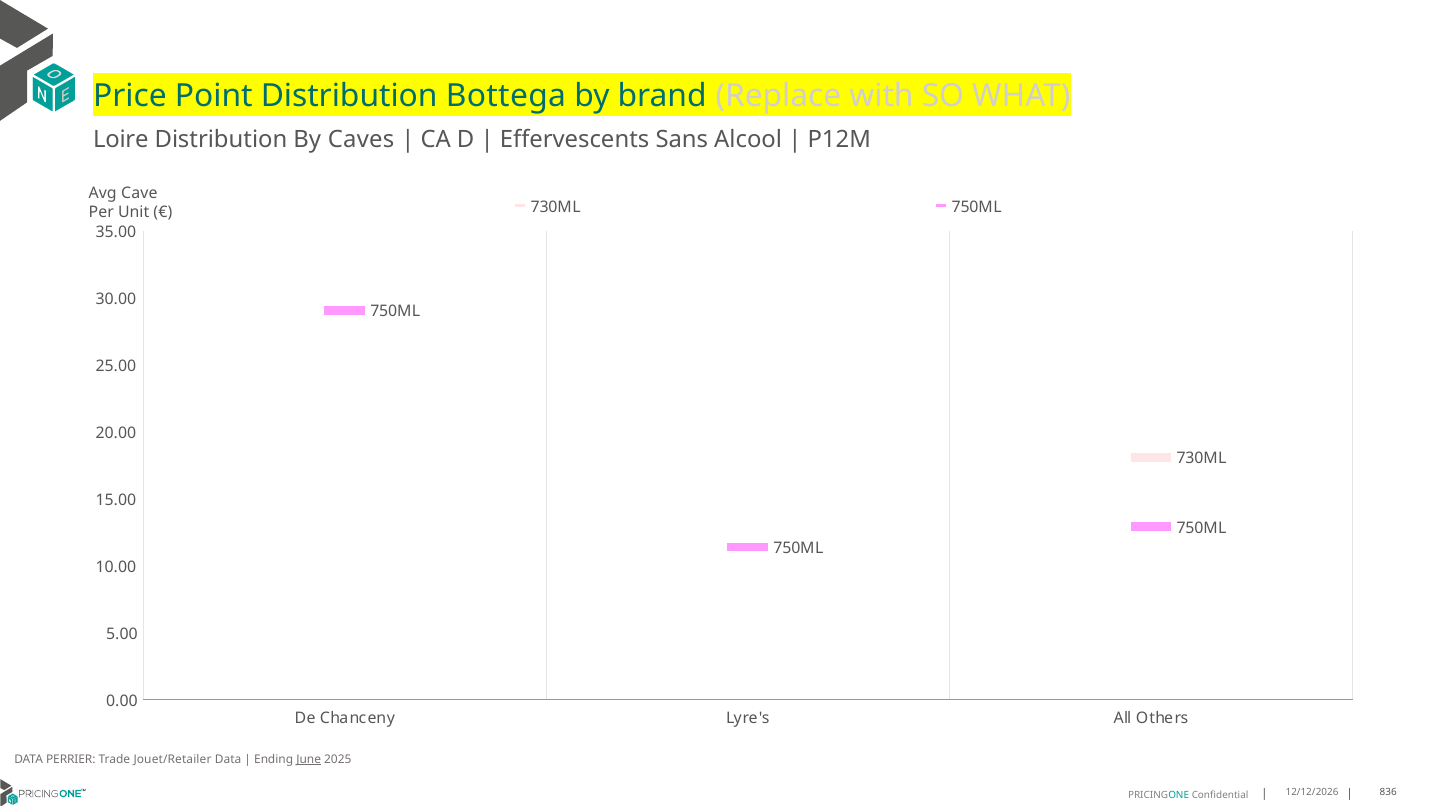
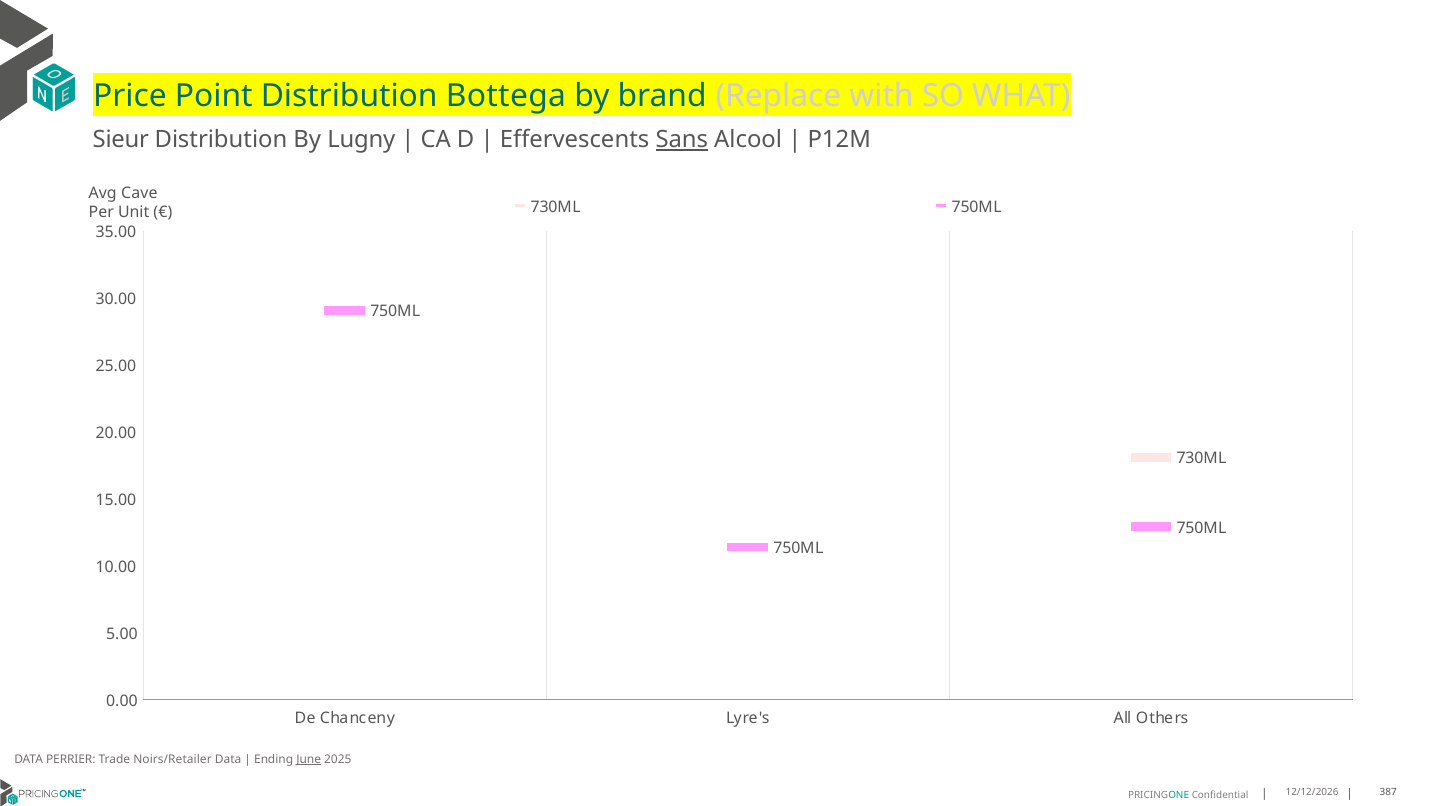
Loire: Loire -> Sieur (121, 140)
Caves: Caves -> Lugny (361, 140)
Sans underline: none -> present (682, 140)
Jouet/Retailer: Jouet/Retailer -> Noirs/Retailer (173, 759)
836: 836 -> 387 (1388, 792)
